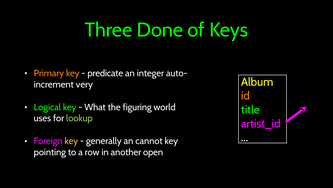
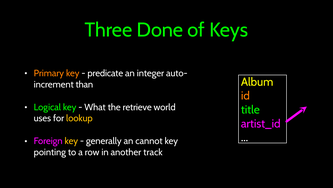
very: very -> than (84, 84)
figuring: figuring -> retrieve (137, 107)
lookup colour: light green -> yellow (79, 118)
open: open -> track (153, 152)
